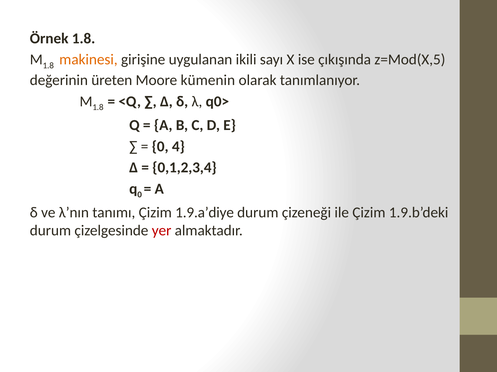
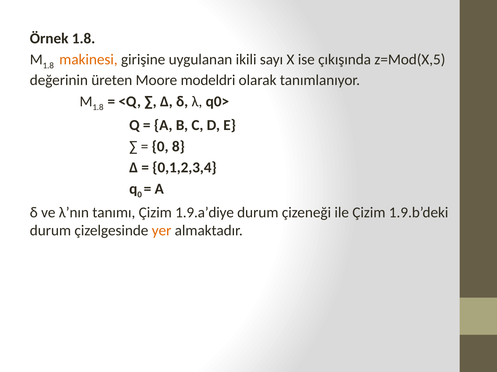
kümenin: kümenin -> modeldri (208, 80)
4: 4 -> 8 (178, 147)
yer colour: red -> orange (162, 231)
